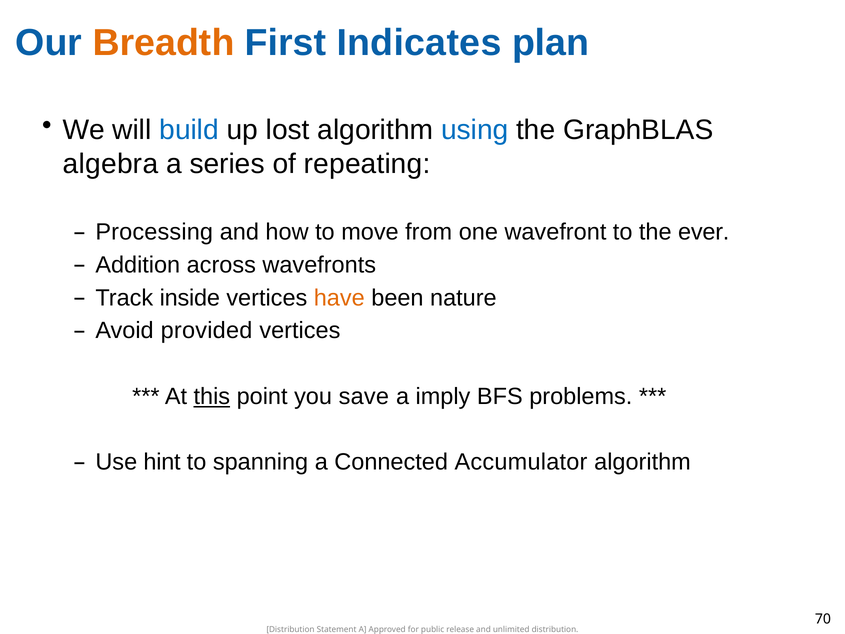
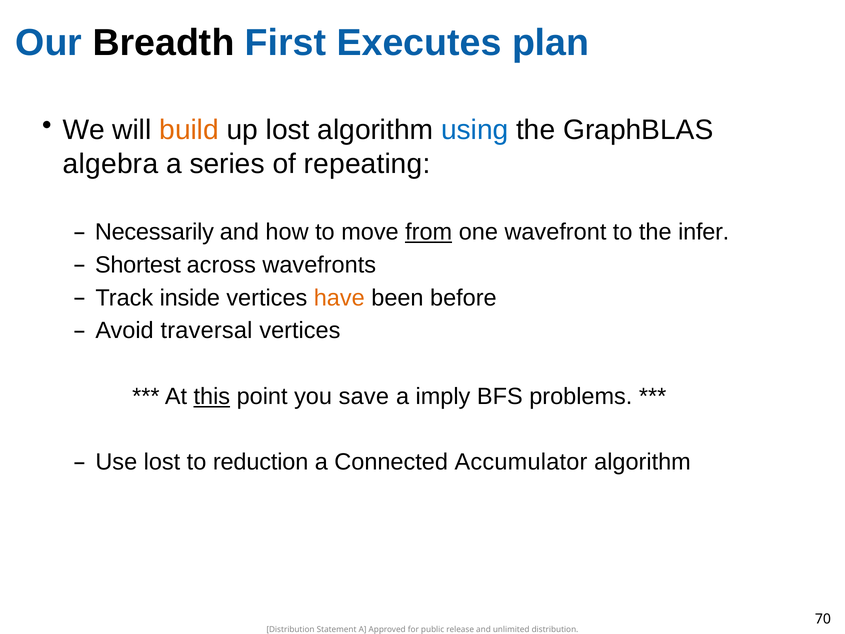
Breadth colour: orange -> black (163, 43)
Indicates: Indicates -> Executes (419, 43)
build colour: blue -> orange (189, 130)
Processing: Processing -> Necessarily (154, 232)
from underline: none -> present (429, 232)
ever: ever -> infer (704, 232)
Addition: Addition -> Shortest (138, 265)
nature: nature -> before (463, 298)
provided: provided -> traversal (207, 331)
Use hint: hint -> lost (162, 462)
spanning: spanning -> reduction (261, 462)
